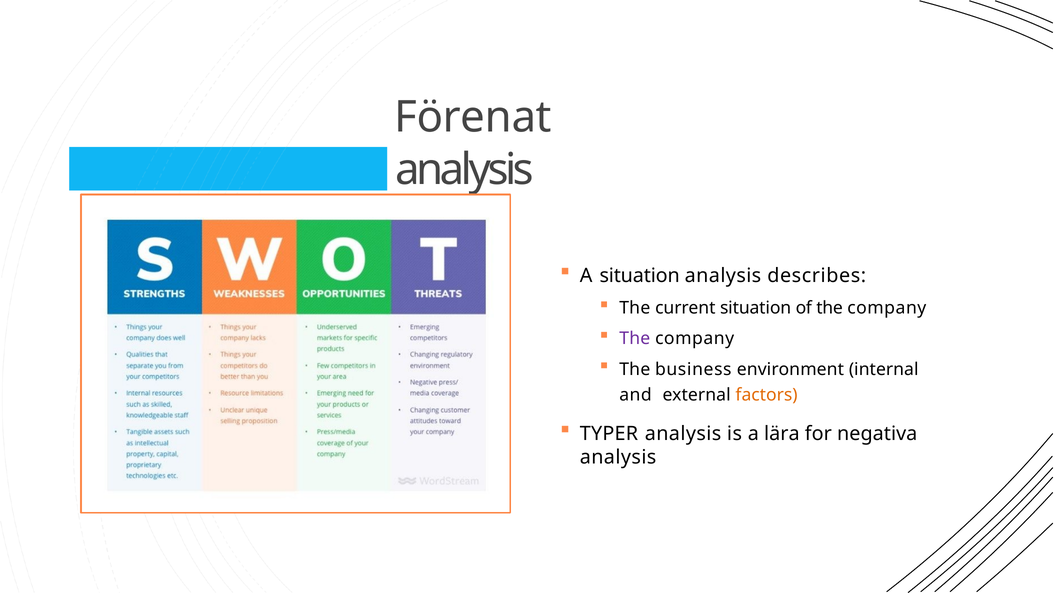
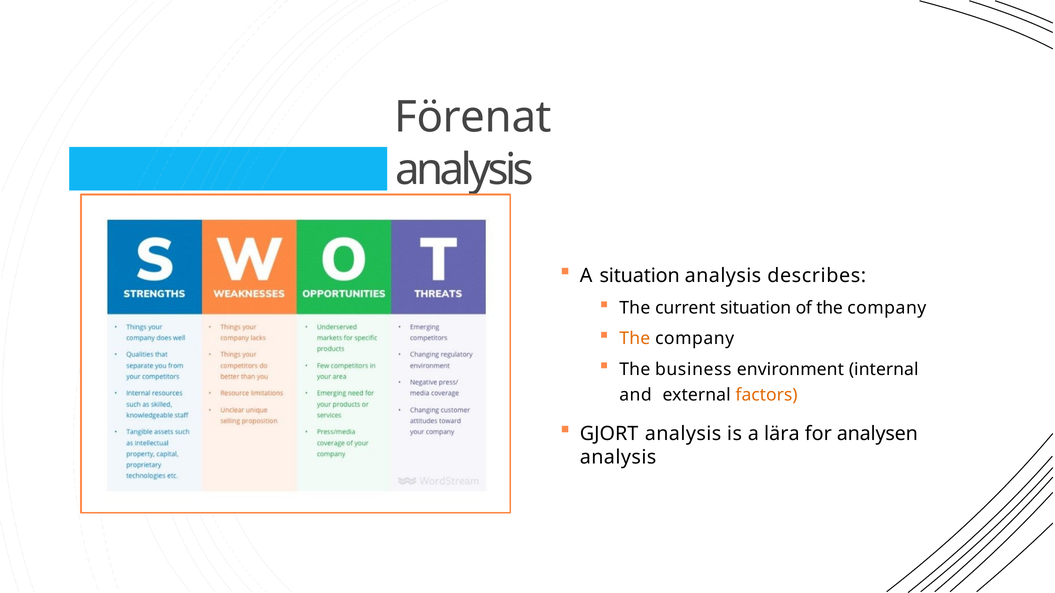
The colour: purple -> orange (635, 339)
TYPER: TYPER -> GJORT (609, 434)
negativa: negativa -> analysen (877, 434)
